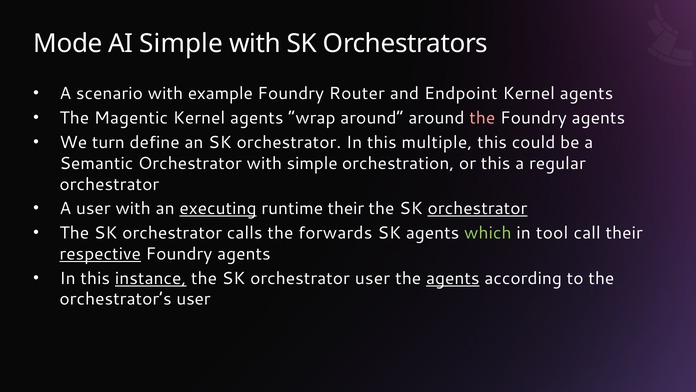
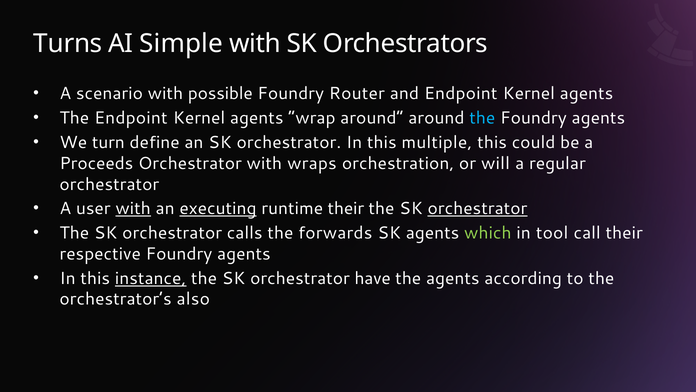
Mode: Mode -> Turns (68, 44)
example: example -> possible (220, 94)
The Magentic: Magentic -> Endpoint (131, 118)
the colour: pink -> light blue (482, 118)
Semantic: Semantic -> Proceeds (96, 163)
with simple: simple -> wraps (312, 163)
or this: this -> will (496, 163)
with underline: none -> present (133, 208)
respective underline: present -> none (100, 254)
orchestrator user: user -> have (373, 278)
agents underline: present -> none (453, 278)
orchestrator’s user: user -> also (193, 299)
